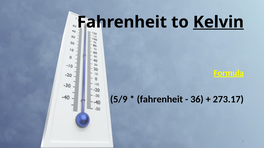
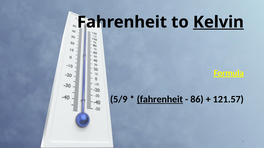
fahrenheit underline: none -> present (160, 100)
36: 36 -> 86 (197, 100)
273.17: 273.17 -> 121.57 (228, 100)
